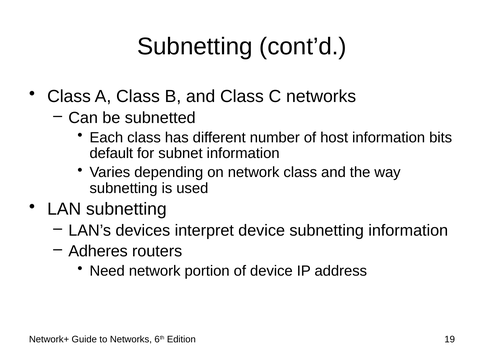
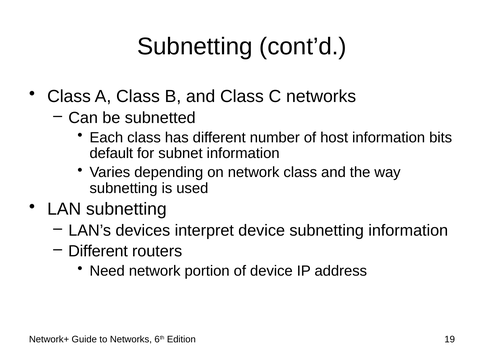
Adheres: Adheres -> Different (98, 251)
